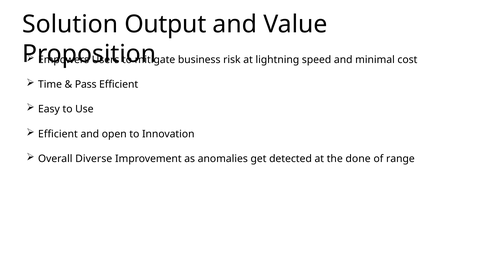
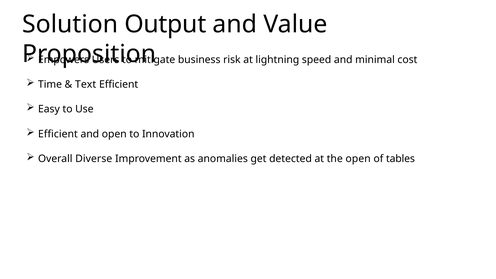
Pass: Pass -> Text (86, 84)
the done: done -> open (358, 159)
range: range -> tables (400, 159)
